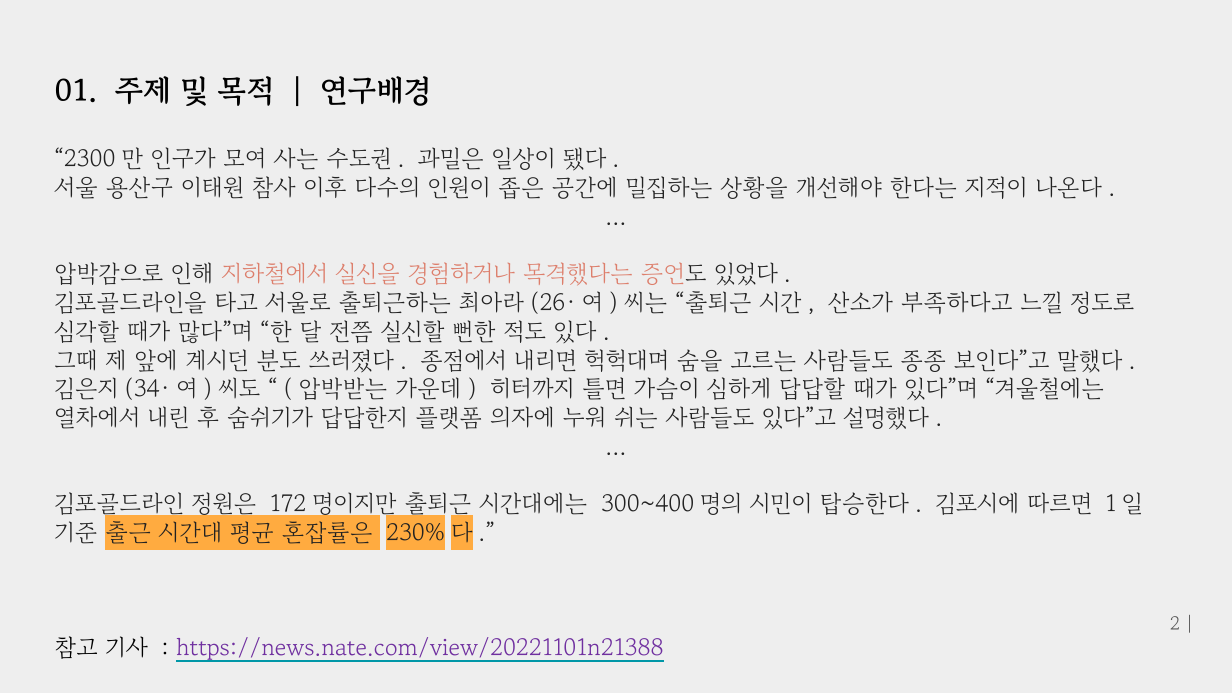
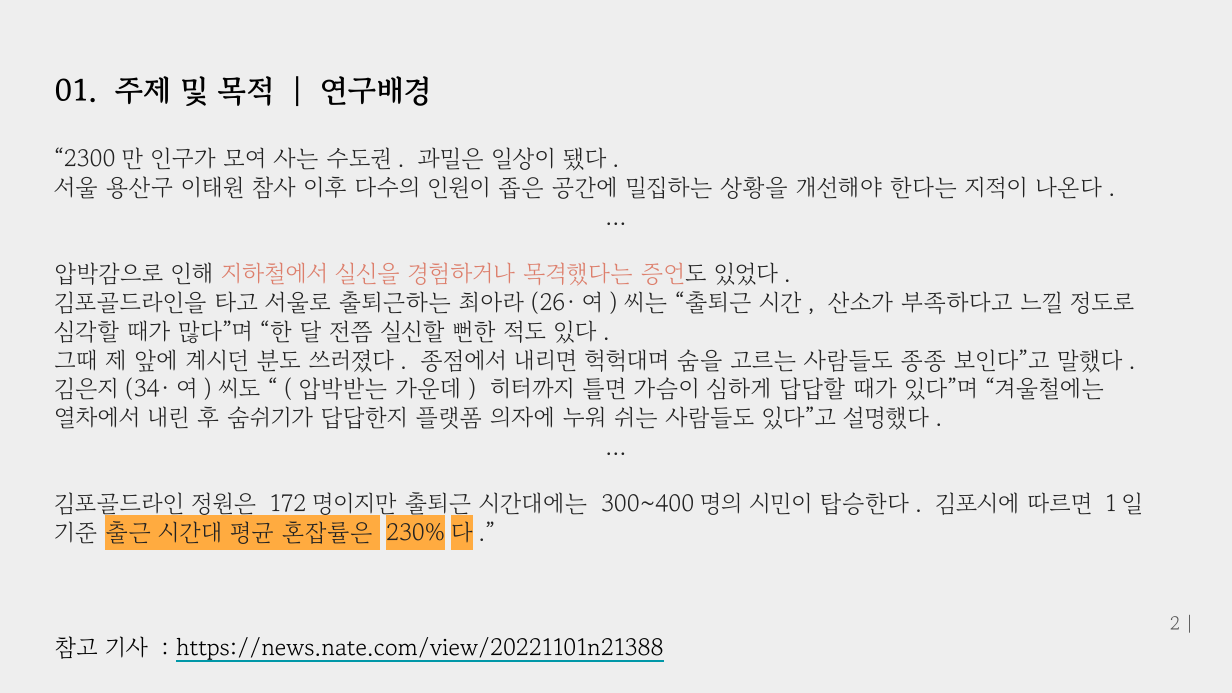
https://news.nate.com/view/20221101n21388 colour: purple -> black (420, 650)
